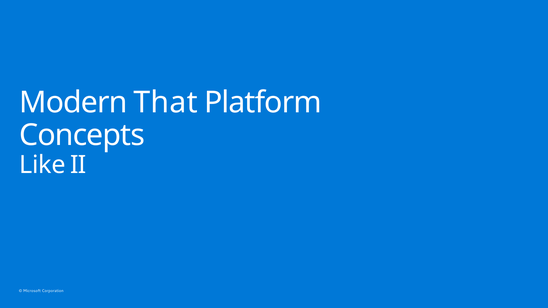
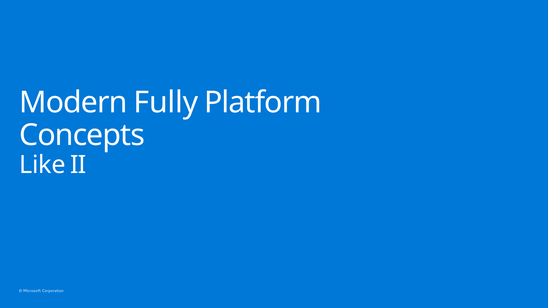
That: That -> Fully (166, 103)
